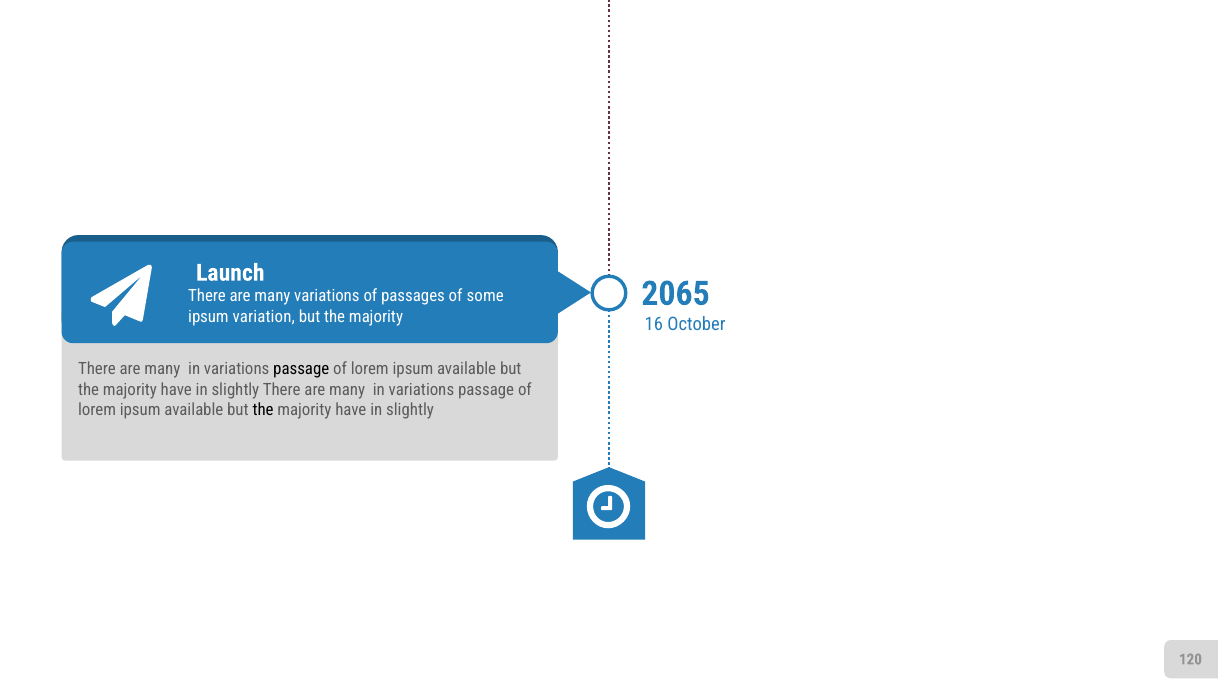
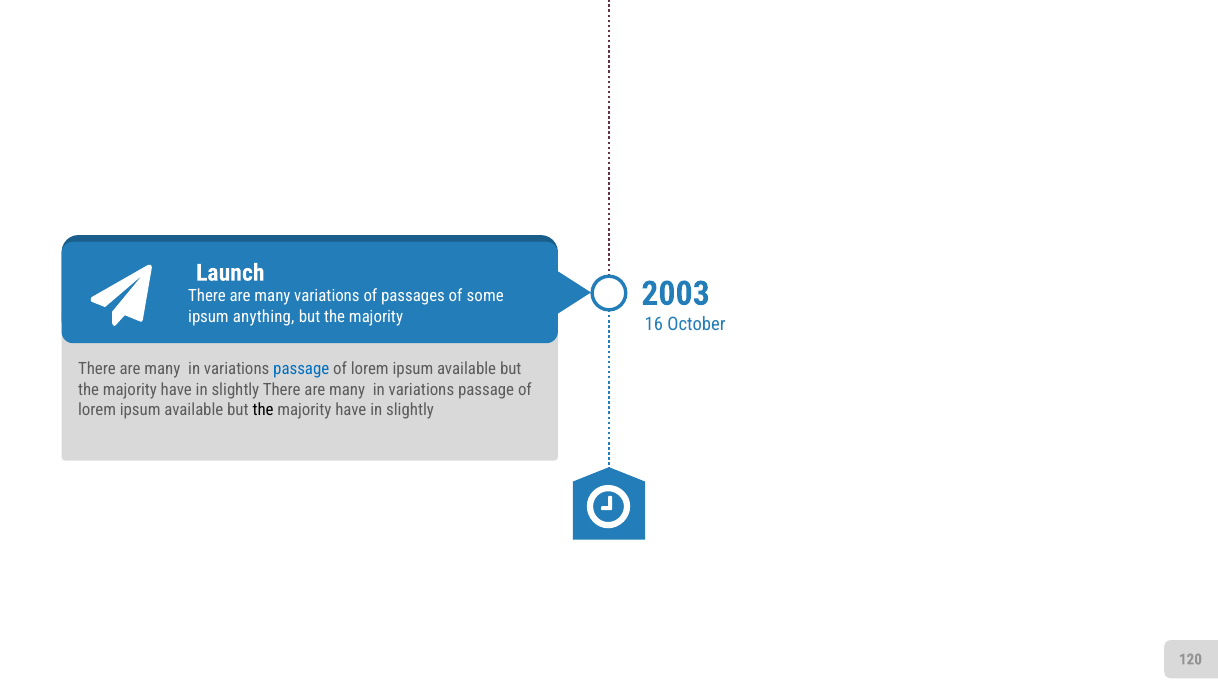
2065: 2065 -> 2003 (676, 294)
variation: variation -> anything (264, 317)
passage colour: black -> blue (301, 369)
